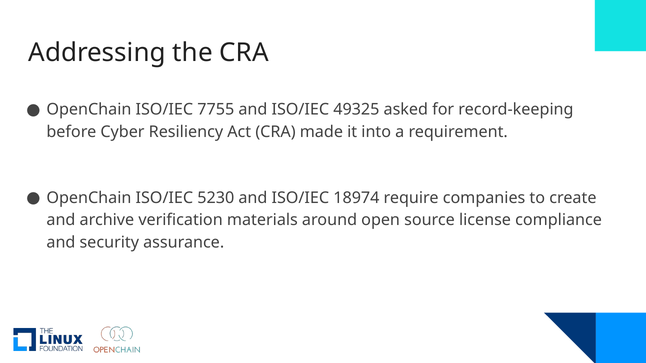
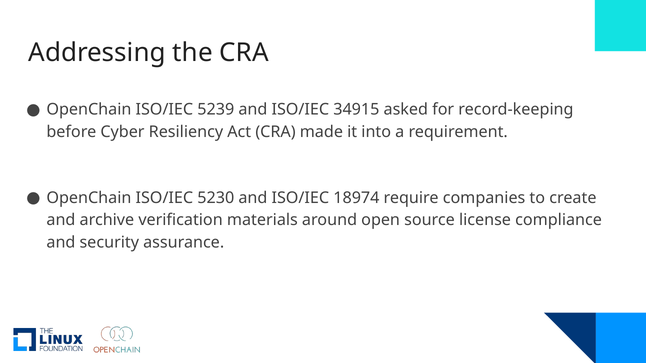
7755: 7755 -> 5239 (216, 110)
49325: 49325 -> 34915 (356, 110)
